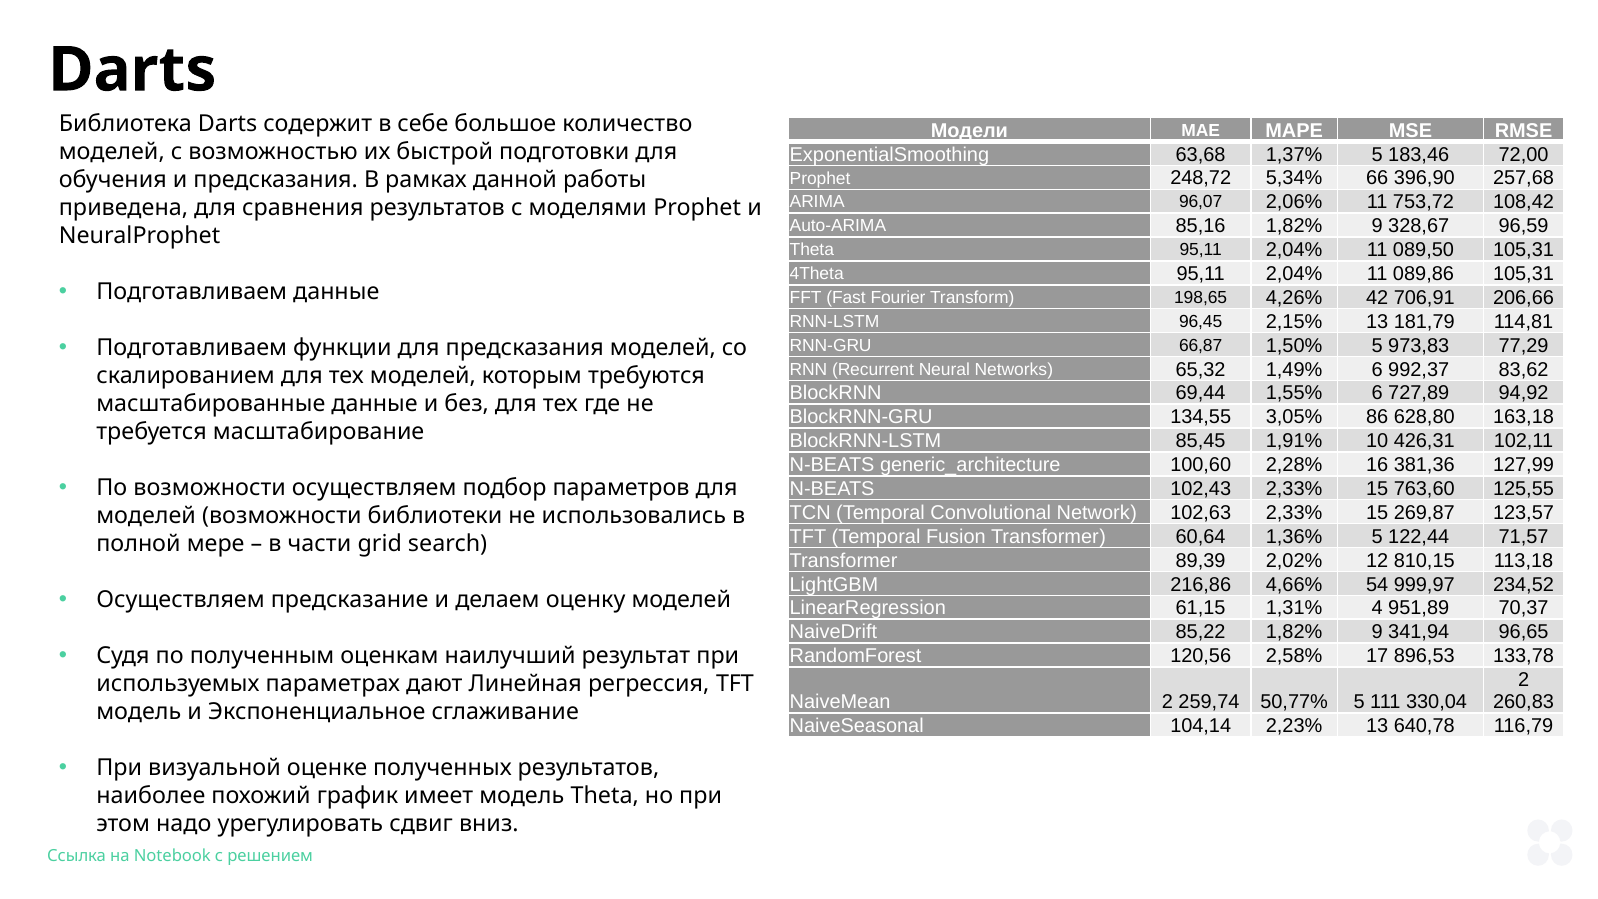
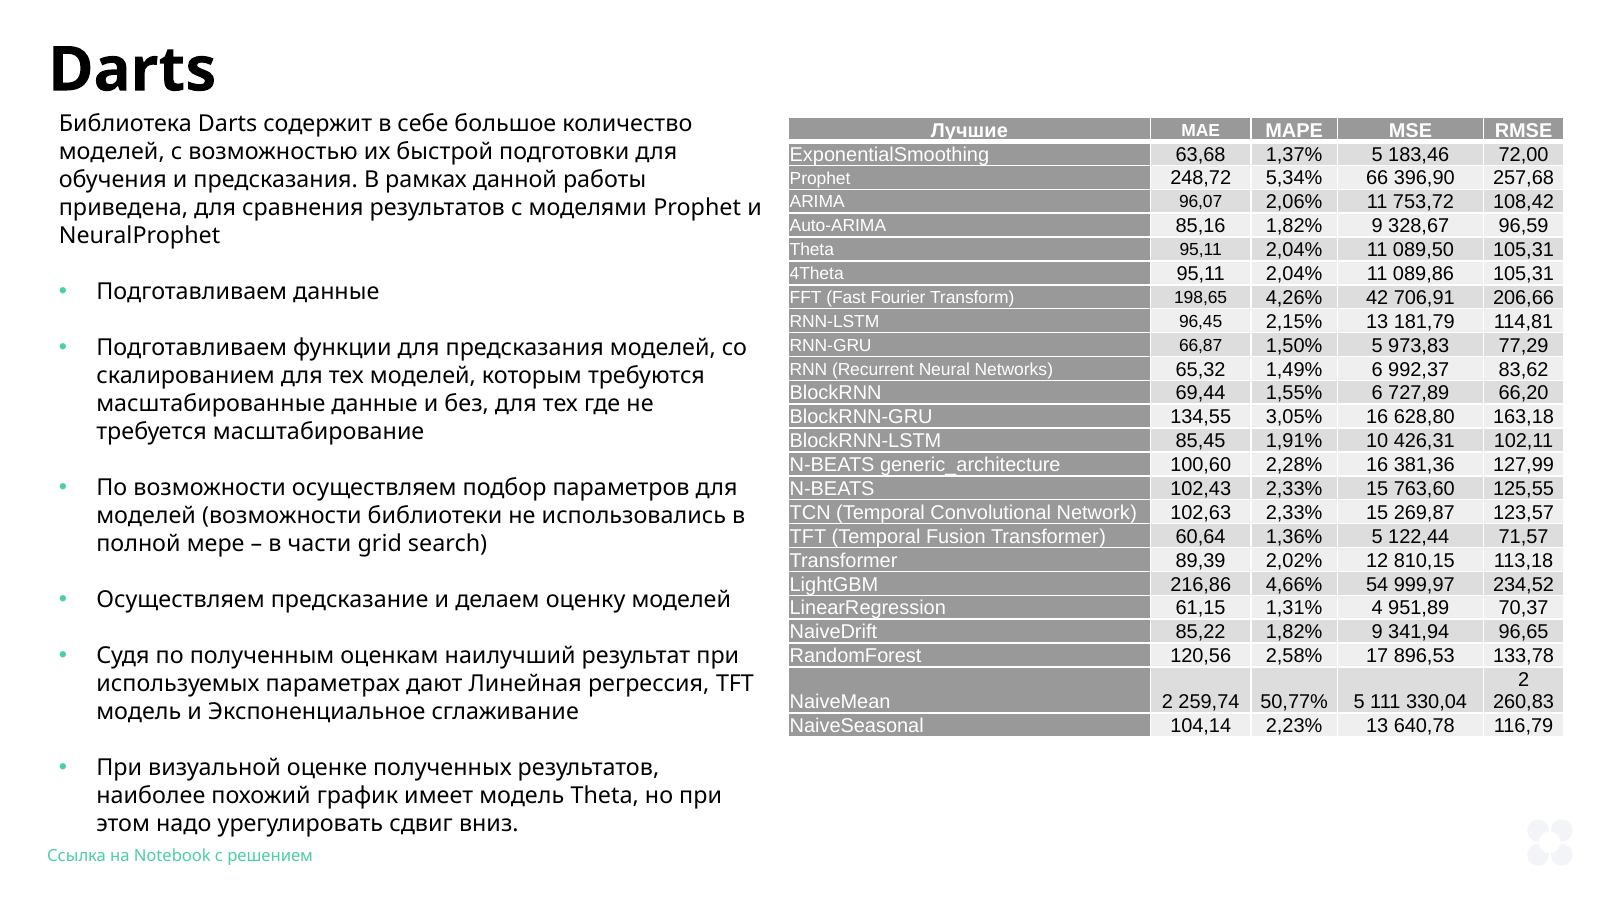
Модели: Модели -> Лучшие (969, 131)
94,92: 94,92 -> 66,20 (1524, 393)
3,05% 86: 86 -> 16 (1377, 417)
